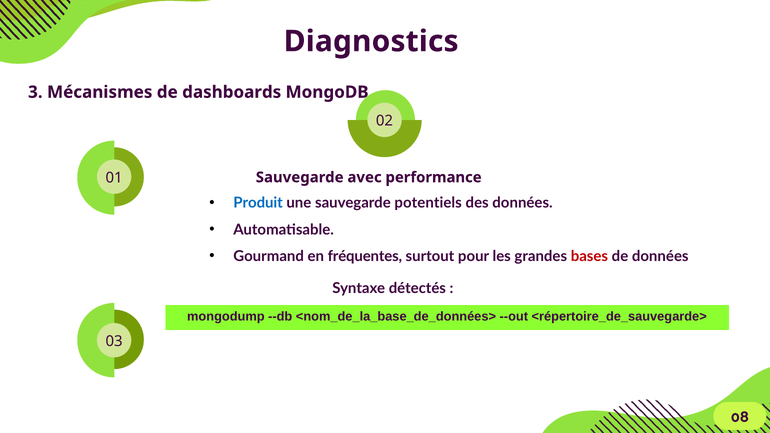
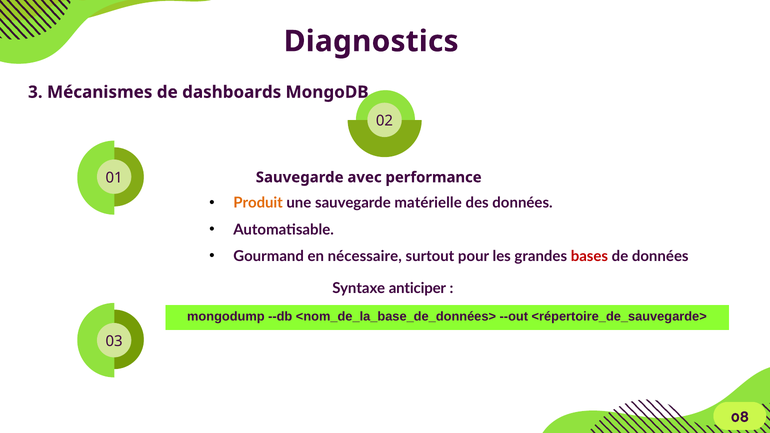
Produit colour: blue -> orange (258, 203)
potentiels: potentiels -> matérielle (428, 203)
fréquentes: fréquentes -> nécessaire (365, 256)
détectés: détectés -> anticiper (417, 288)
